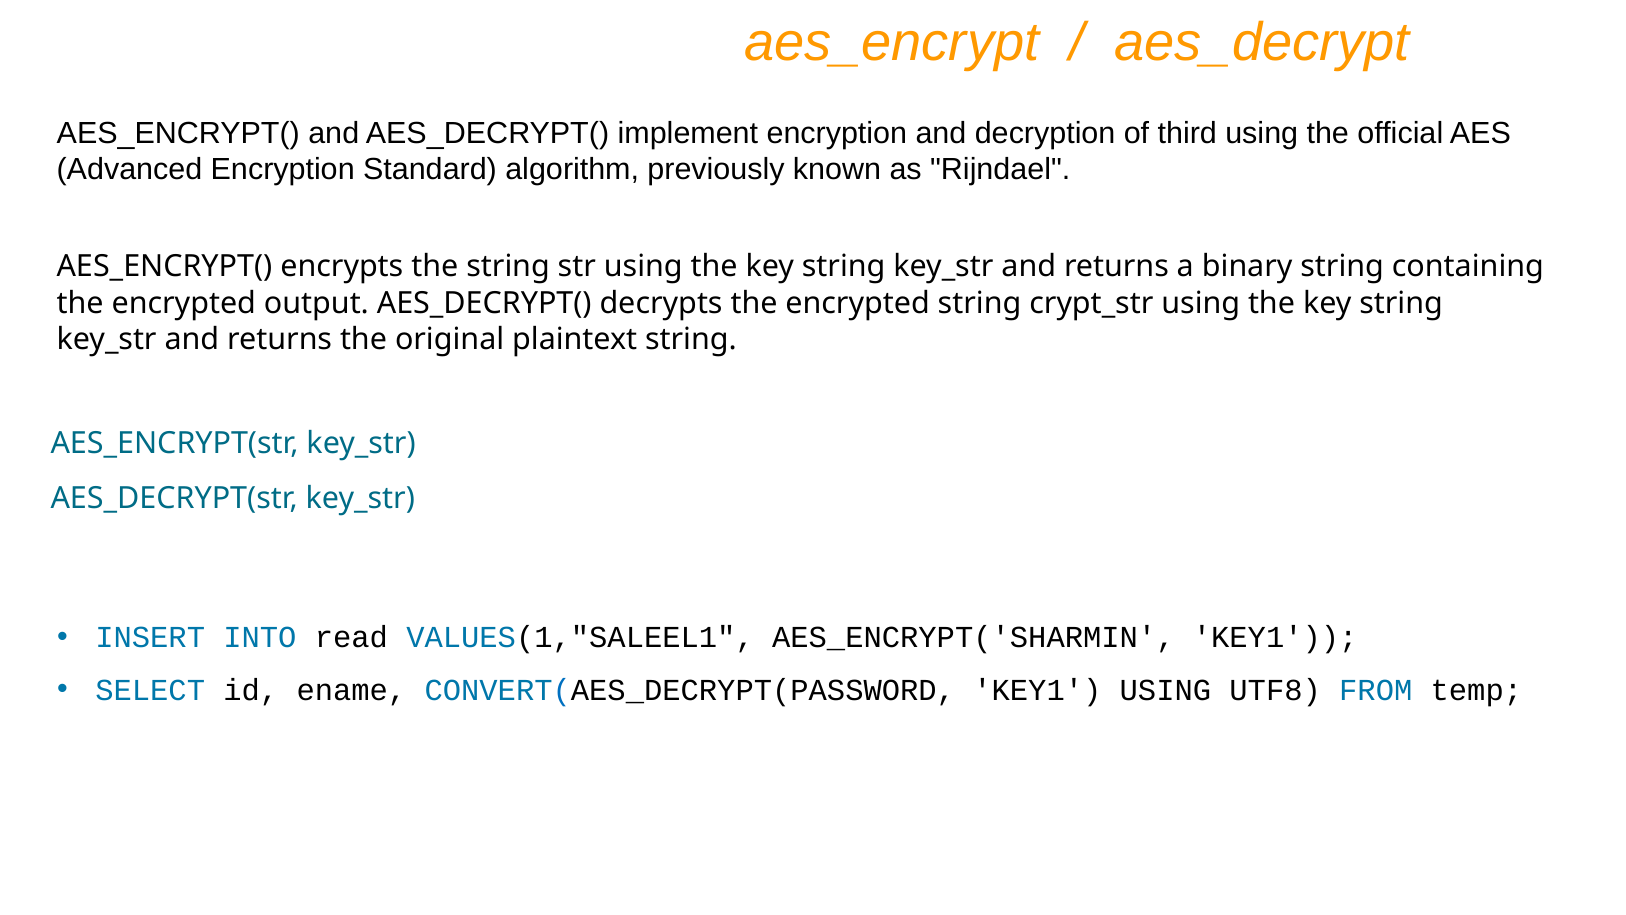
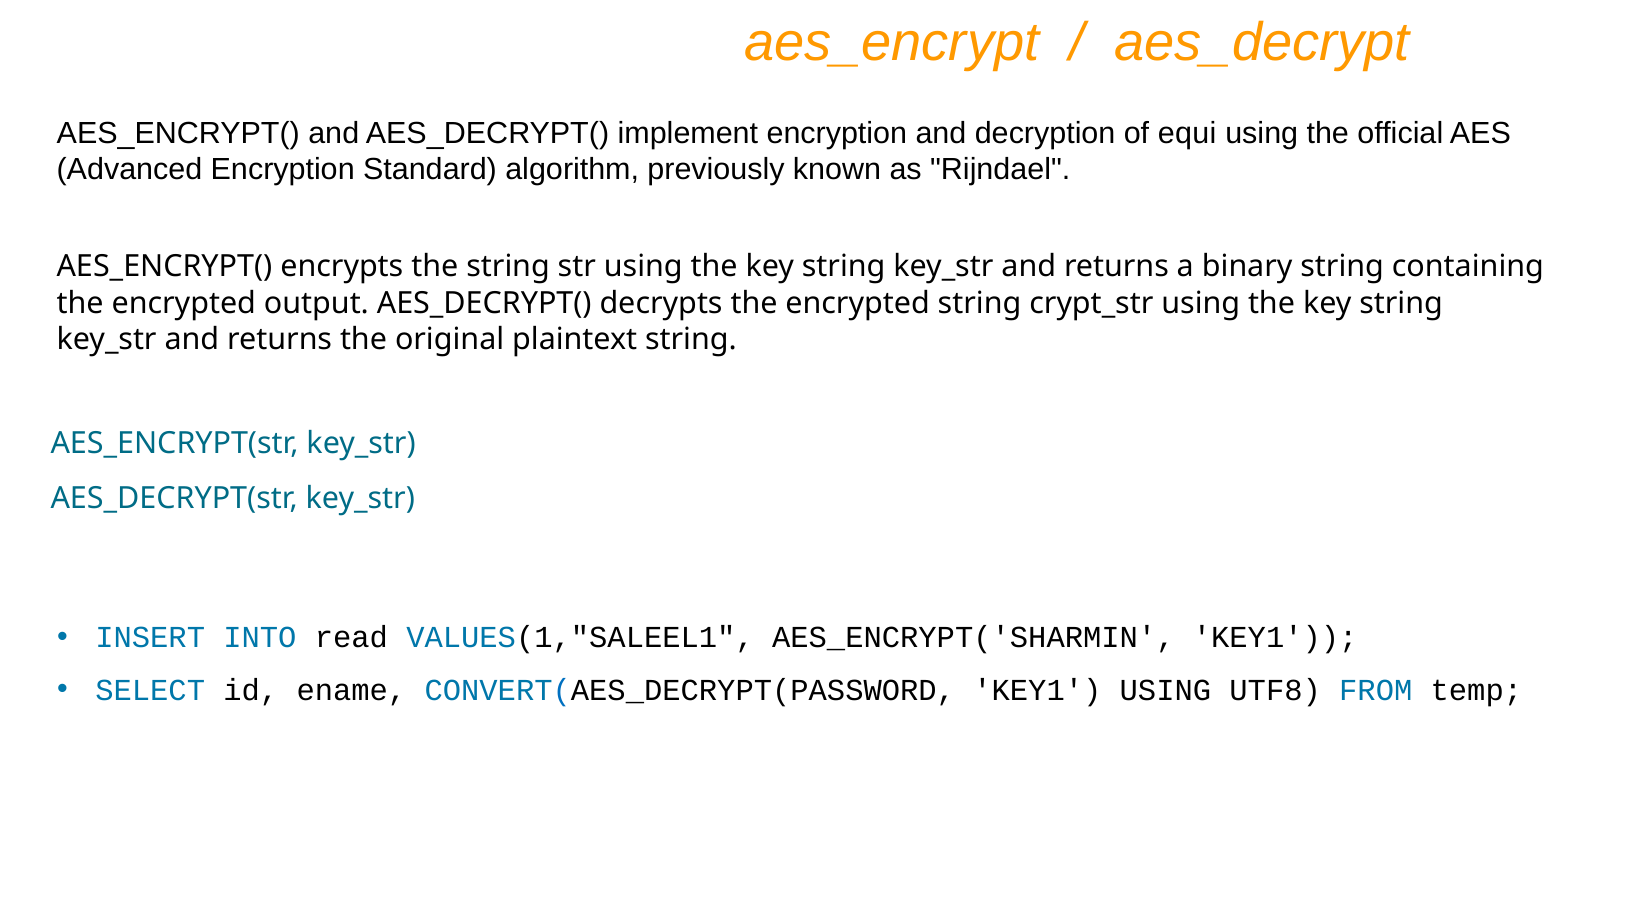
third: third -> equi (1187, 133)
